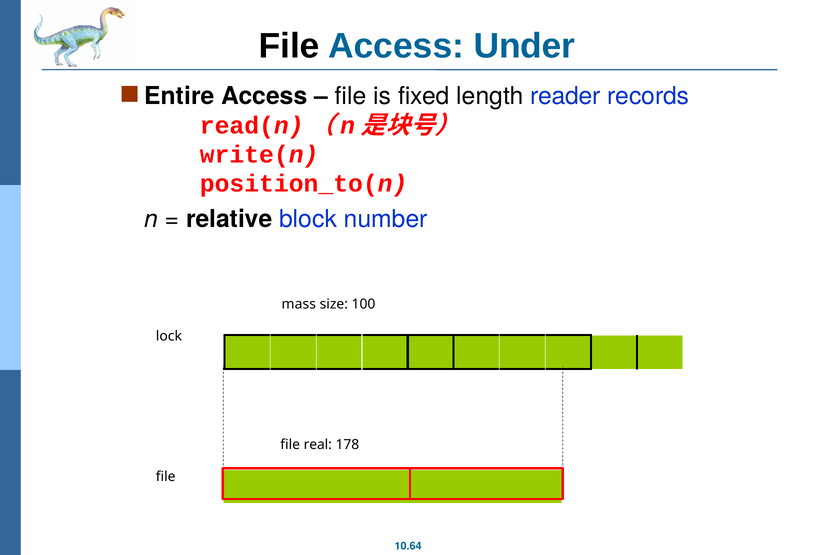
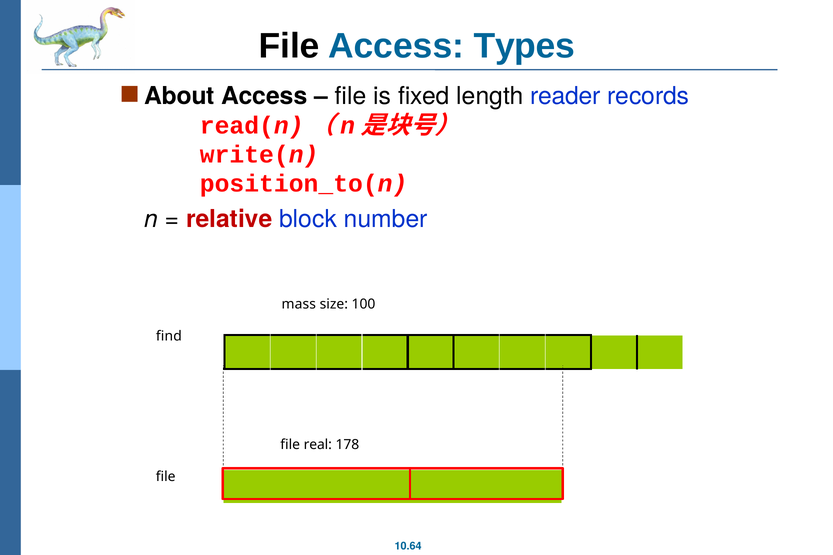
Under: Under -> Types (524, 46)
Entire: Entire -> About (179, 96)
relative colour: black -> red (229, 219)
lock: lock -> find (169, 336)
